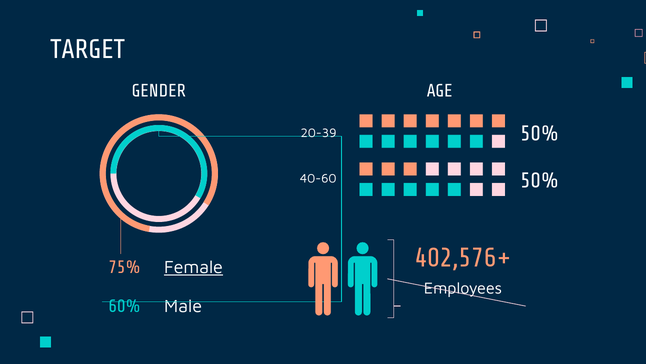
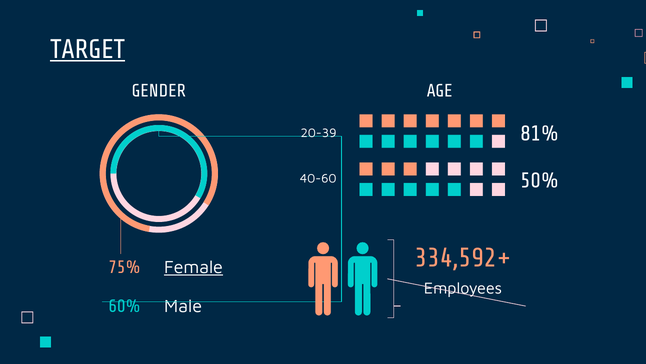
TARGET underline: none -> present (88, 49)
50%: 50% -> 81% (540, 133)
402,576+: 402,576+ -> 334,592+ (463, 257)
